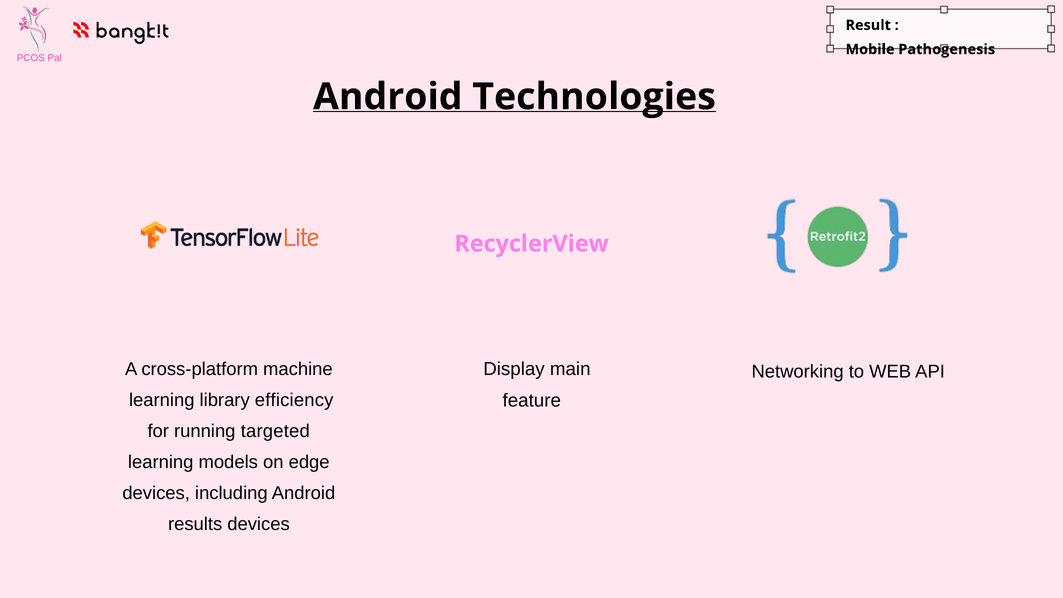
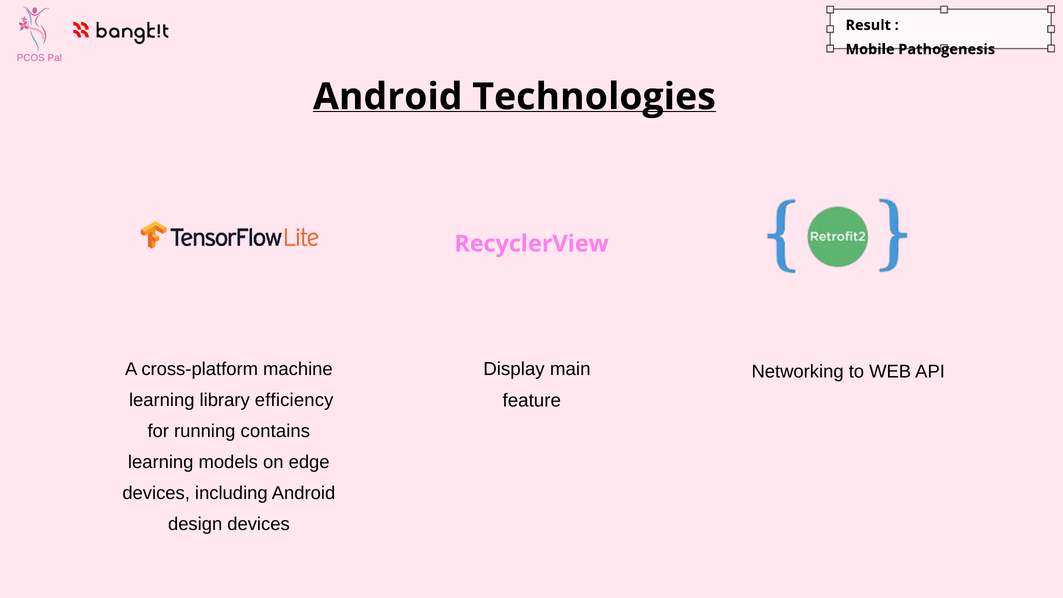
targeted: targeted -> contains (275, 431)
results: results -> design (195, 524)
